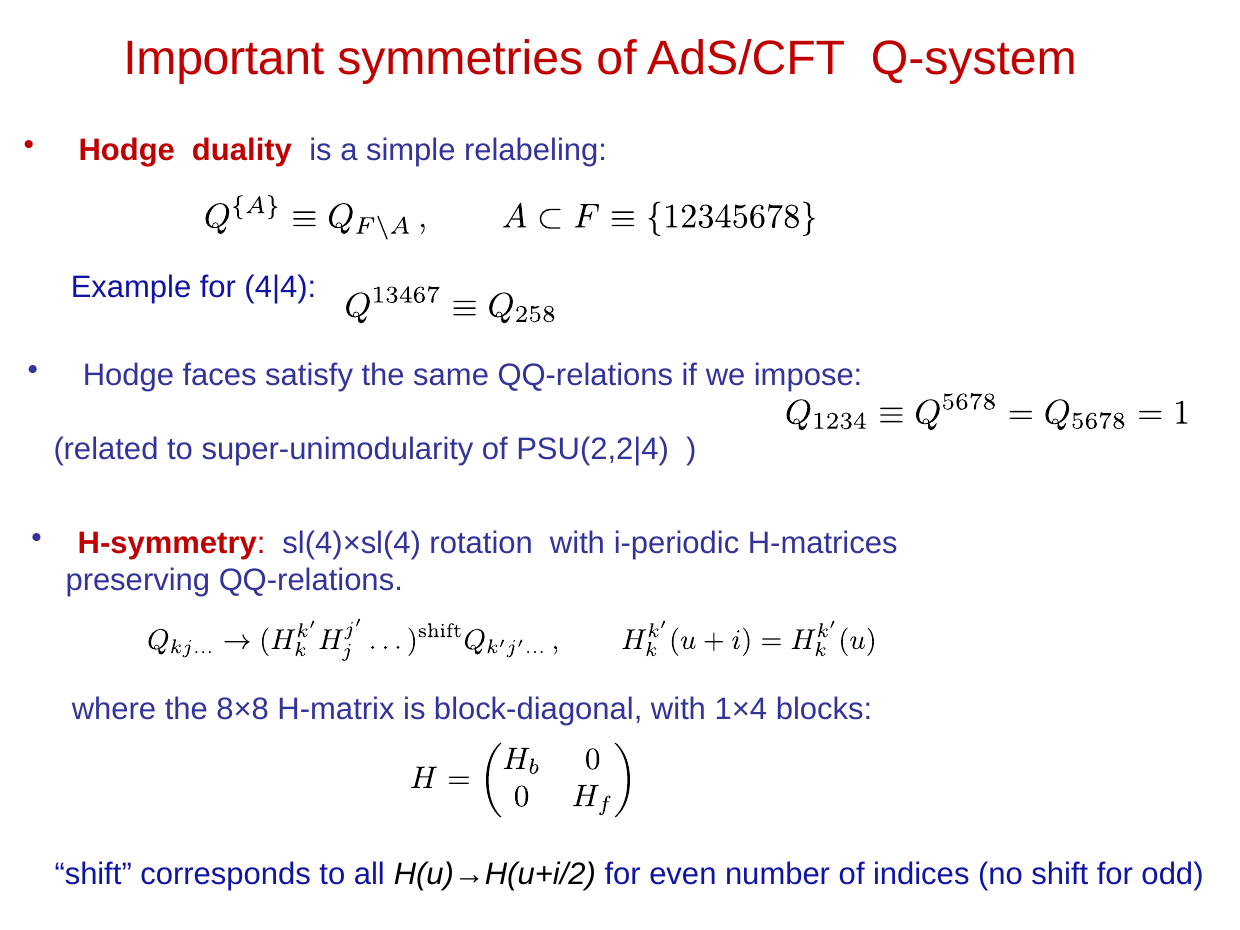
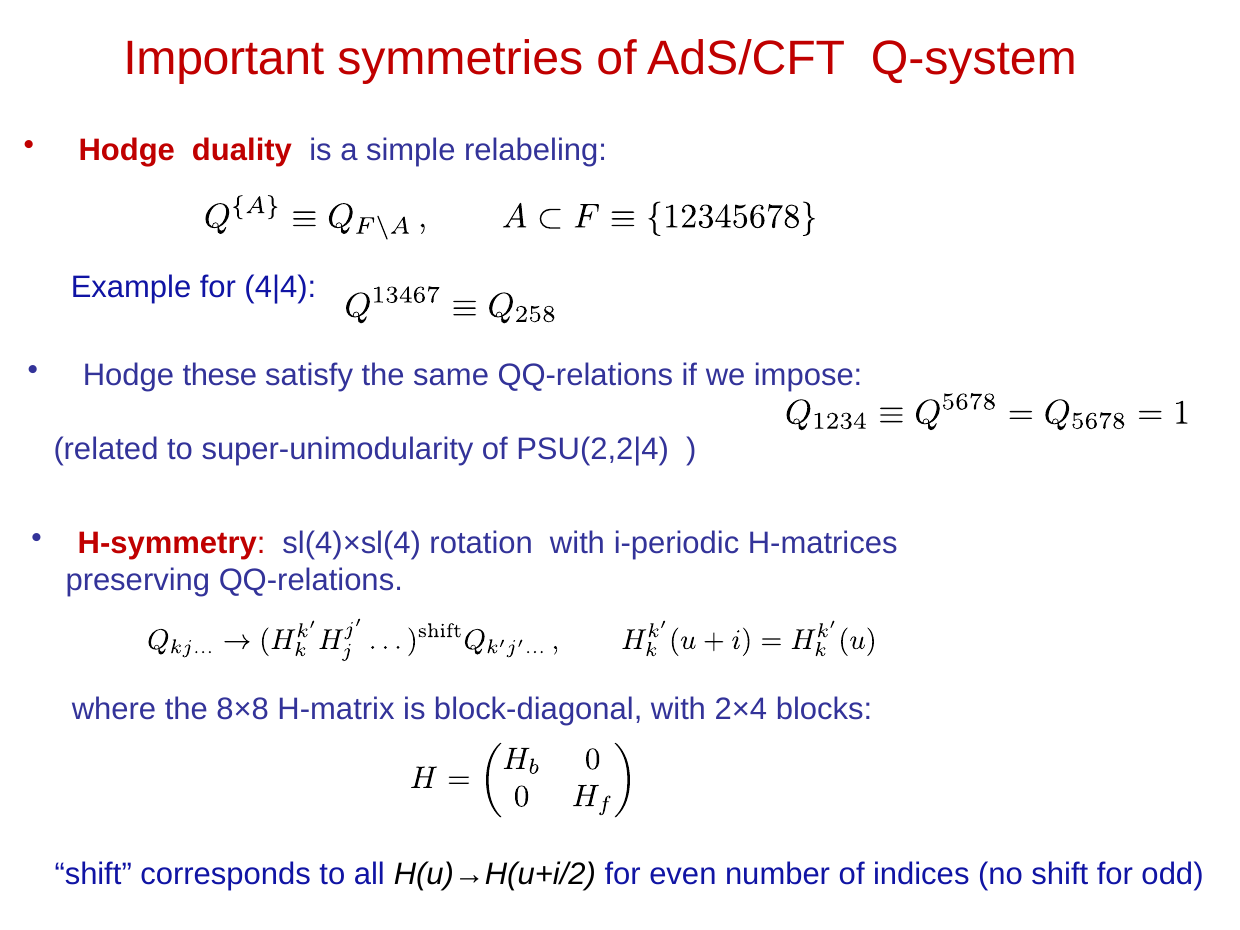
faces: faces -> these (220, 375)
1×4: 1×4 -> 2×4 (741, 709)
